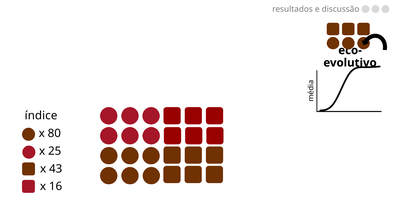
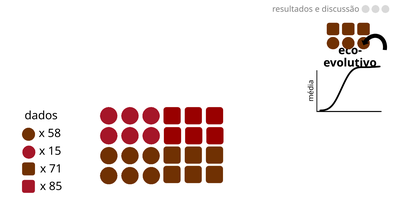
índice: índice -> dados (41, 115)
80: 80 -> 58 (54, 133)
25: 25 -> 15 (55, 151)
43: 43 -> 71 (56, 169)
16: 16 -> 85 (56, 186)
